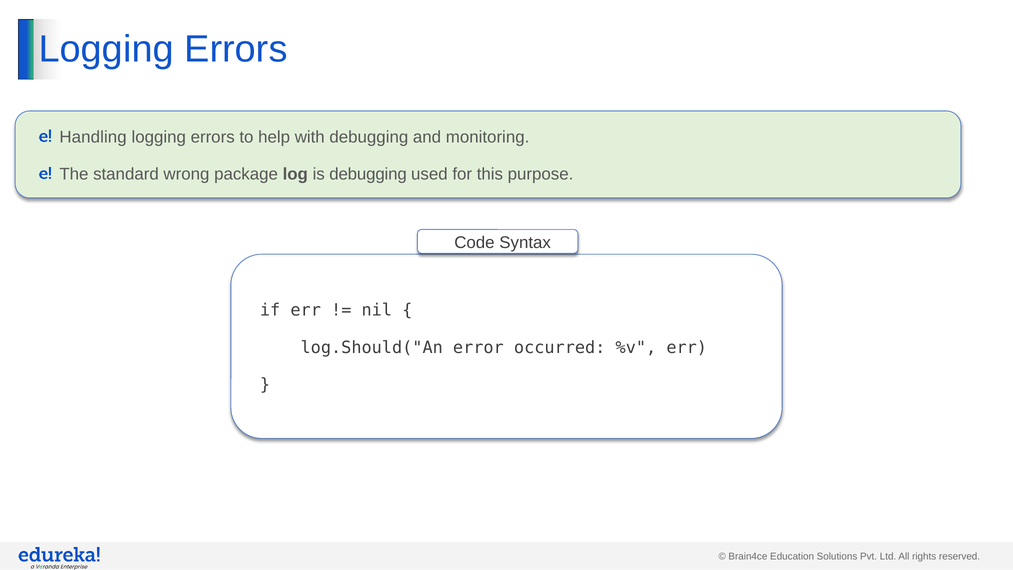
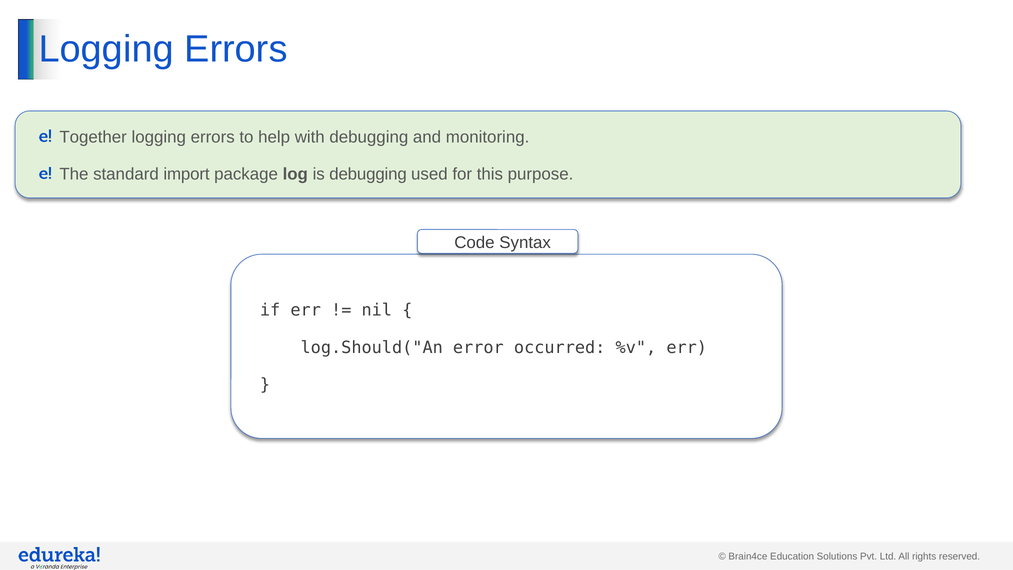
Handling: Handling -> Together (93, 137)
wrong: wrong -> import (187, 174)
